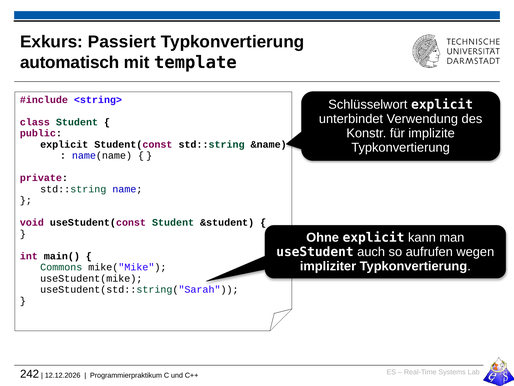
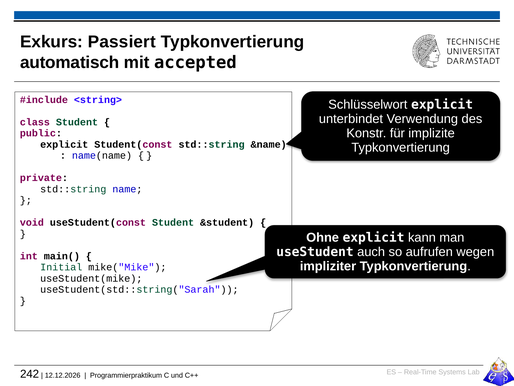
template: template -> accepted (196, 62)
Commons: Commons -> Initial (61, 267)
